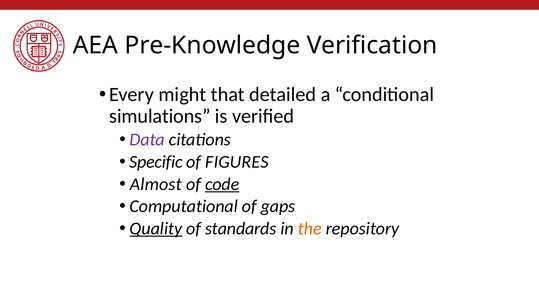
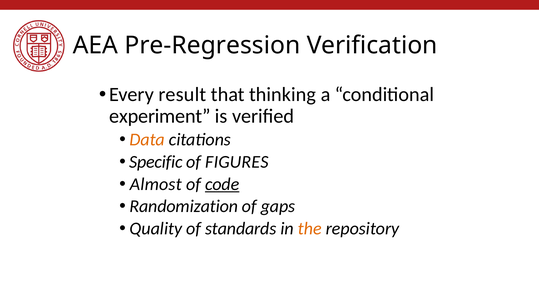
Pre-Knowledge: Pre-Knowledge -> Pre-Regression (212, 45)
might: might -> result (182, 95)
detailed: detailed -> thinking (283, 95)
simulations: simulations -> experiment (160, 116)
Data colour: purple -> orange (147, 140)
Computational: Computational -> Randomization (184, 206)
Quality underline: present -> none (156, 229)
